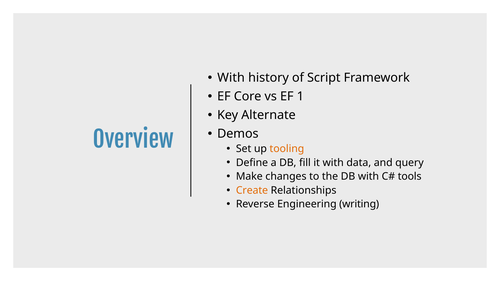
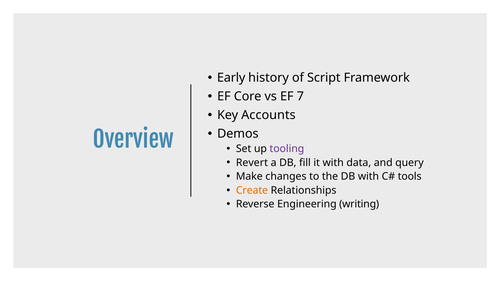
With: With -> Early (231, 78)
1: 1 -> 7 (300, 97)
Alternate: Alternate -> Accounts (268, 115)
tooling colour: orange -> purple (287, 149)
Define: Define -> Revert (252, 163)
